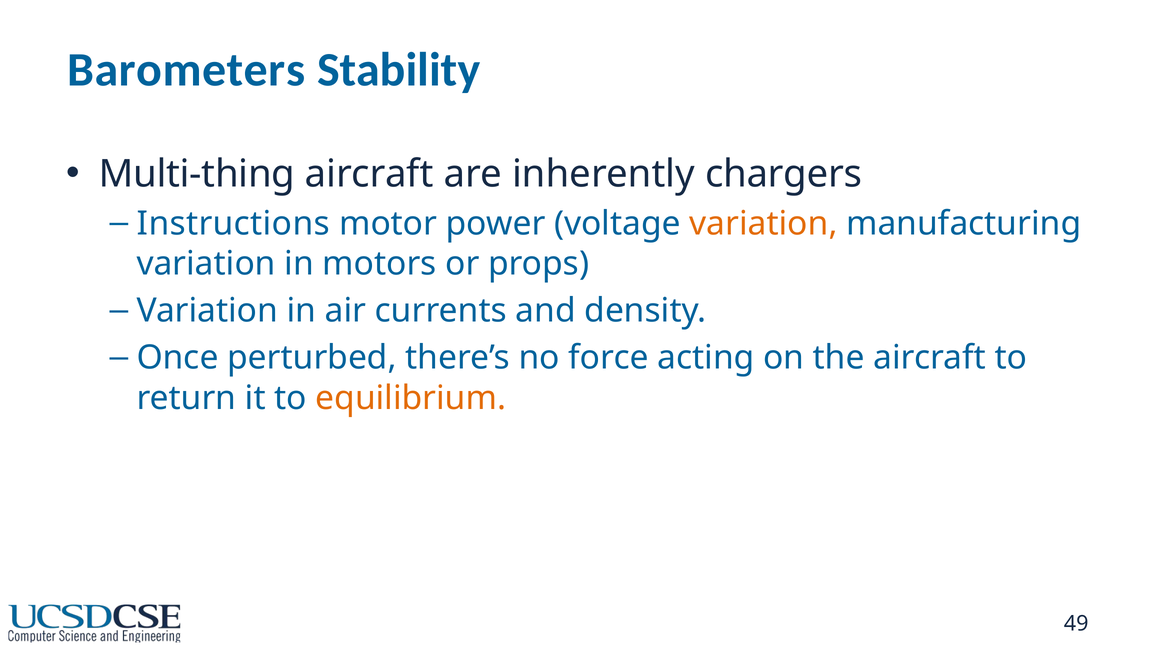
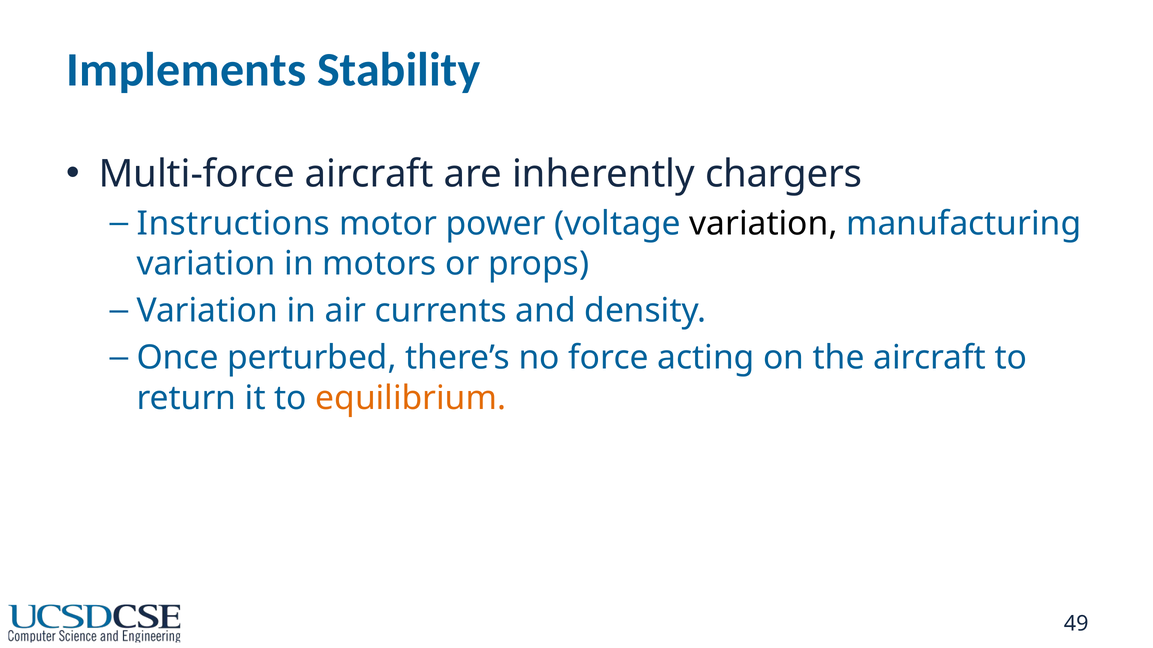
Barometers: Barometers -> Implements (186, 70)
Multi-thing: Multi-thing -> Multi-force (197, 174)
variation colour: orange -> black (763, 224)
